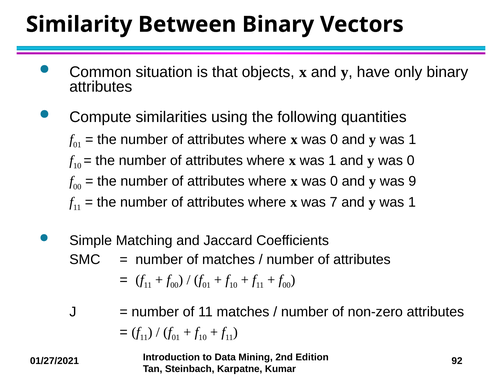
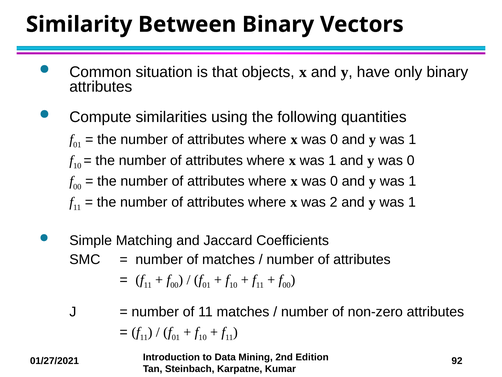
9: 9 -> 1 (412, 181)
7: 7 -> 2 (334, 202)
